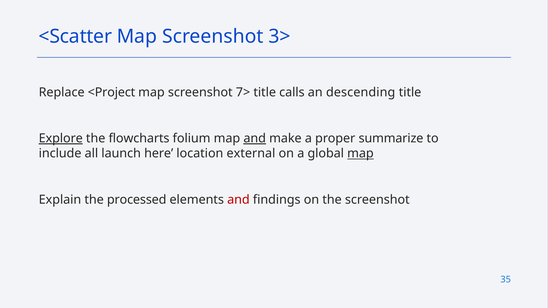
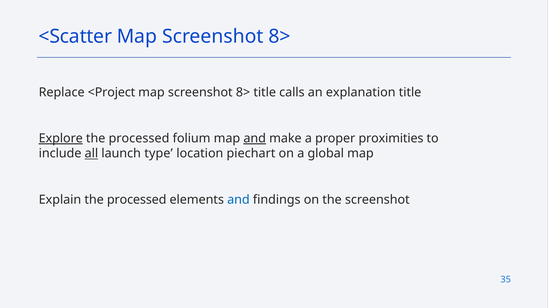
3>: 3> -> 8> (280, 37)
7>: 7> -> 8> (243, 93)
descending: descending -> explanation (361, 93)
flowcharts: flowcharts -> processed (139, 139)
summarize: summarize -> proximities (391, 139)
all underline: none -> present (91, 154)
here: here -> type (159, 154)
external: external -> piechart (251, 154)
map underline: present -> none (360, 154)
and colour: red -> blue (238, 200)
